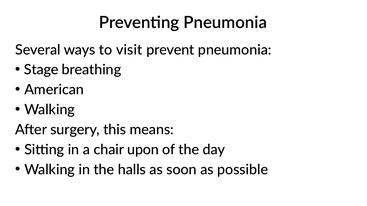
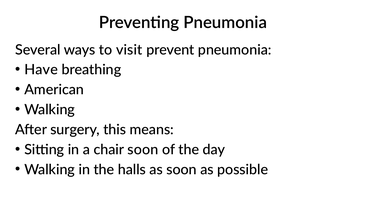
Stage: Stage -> Have (41, 70)
chair upon: upon -> soon (143, 150)
